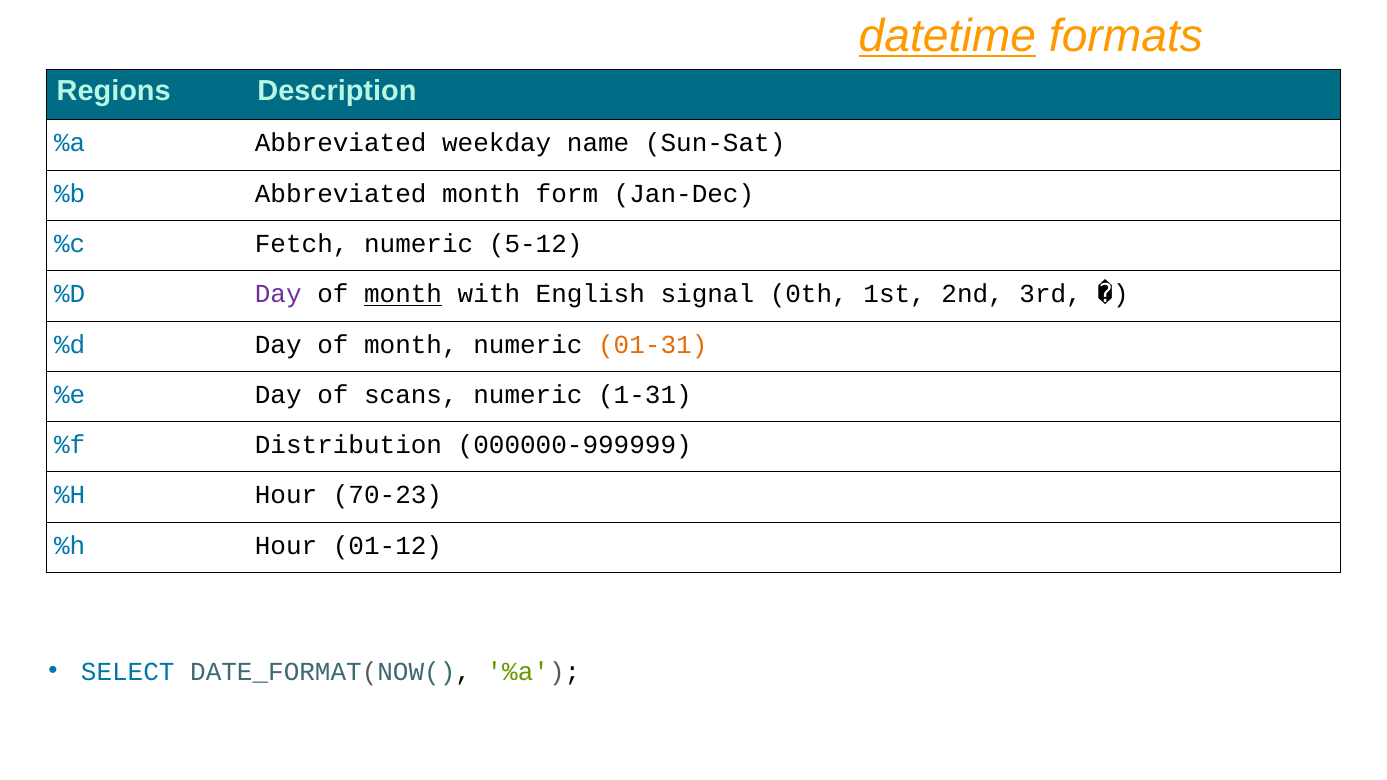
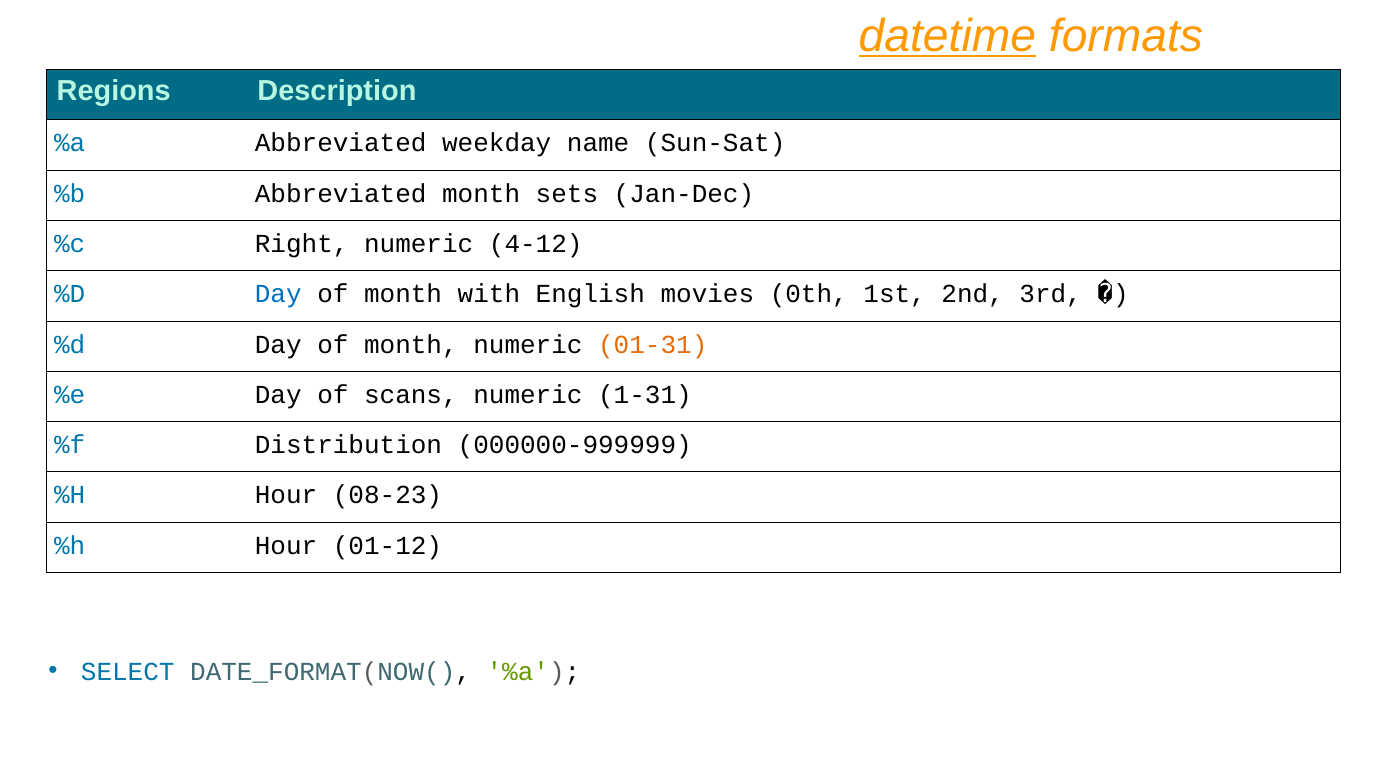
form: form -> sets (567, 194)
Fetch: Fetch -> Right (302, 244)
5-12: 5-12 -> 4-12 (536, 244)
Day colour: purple -> blue (278, 294)
month underline: present -> none (403, 294)
signal: signal -> movies (707, 294)
70-23: 70-23 -> 08-23 (387, 495)
